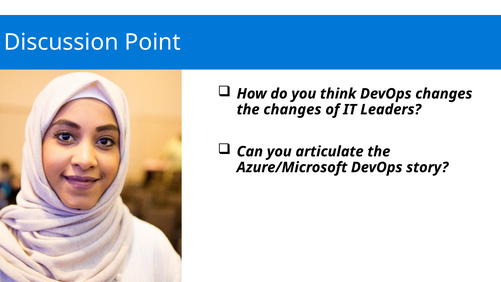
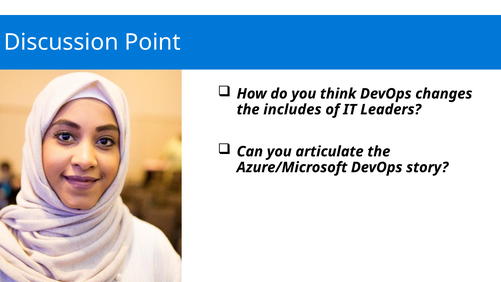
the changes: changes -> includes (292, 109)
